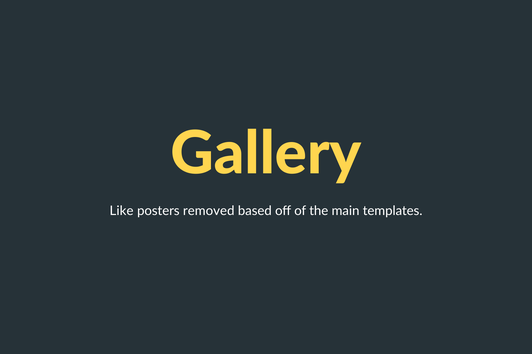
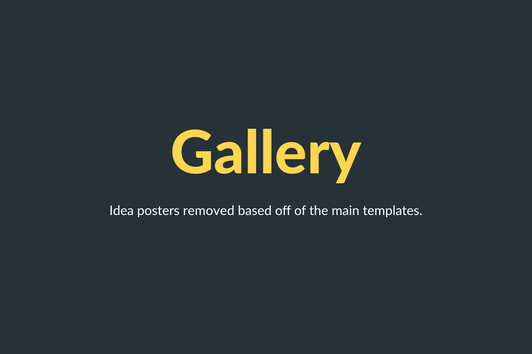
Like: Like -> Idea (122, 211)
